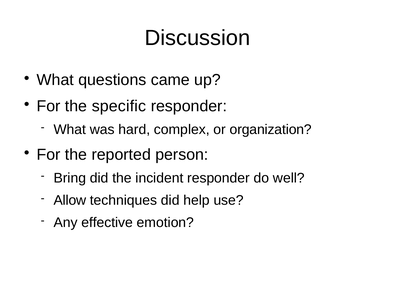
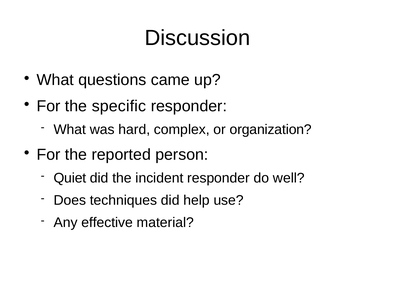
Bring: Bring -> Quiet (70, 178)
Allow: Allow -> Does (70, 200)
emotion: emotion -> material (165, 223)
